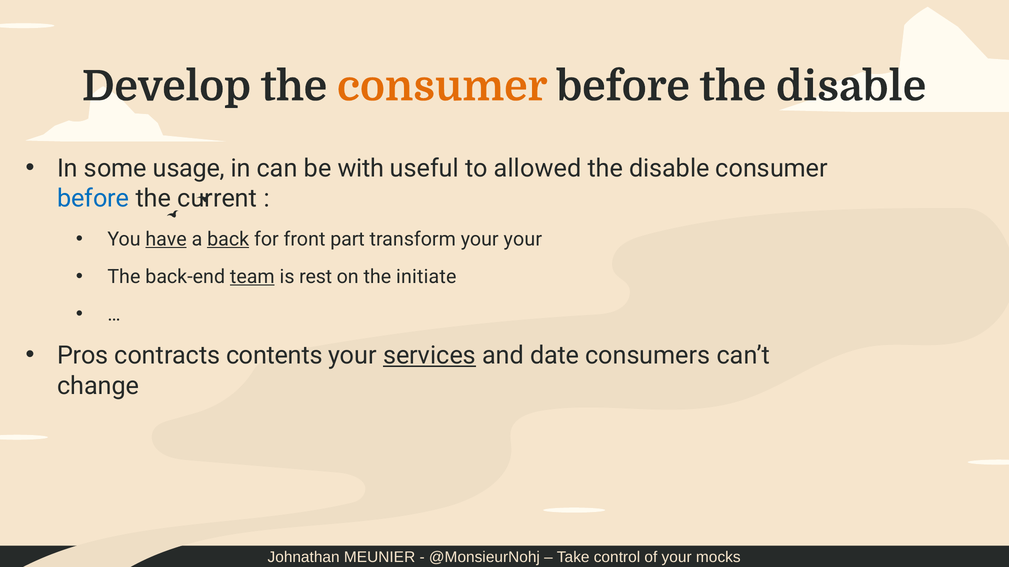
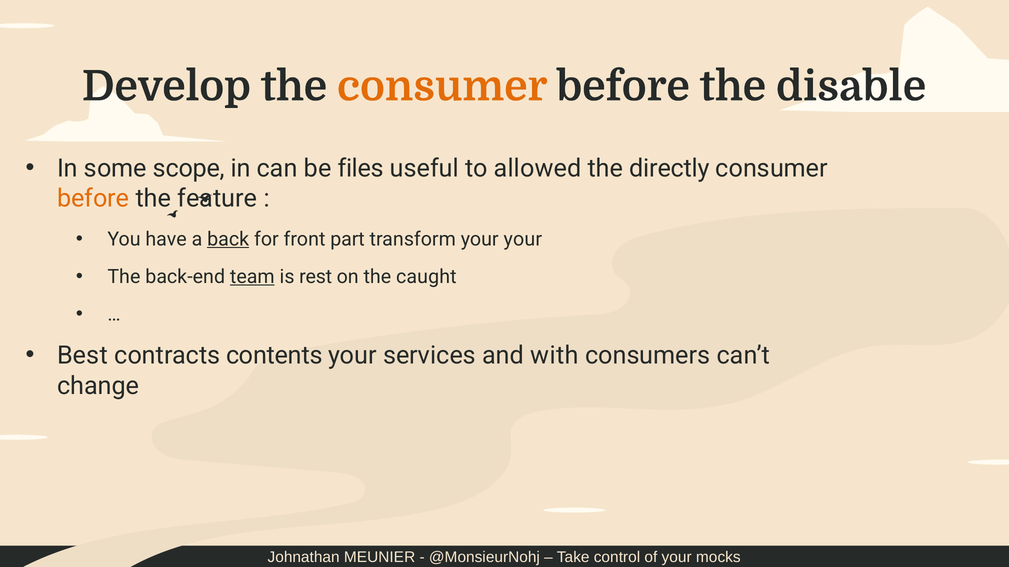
usage: usage -> scope (189, 169)
with: with -> files (361, 169)
disable: disable -> directly (669, 169)
before colour: blue -> orange (93, 199)
current: current -> feature (217, 199)
have underline: present -> none (166, 239)
initiate: initiate -> caught (426, 277)
Pros: Pros -> Best (82, 356)
services underline: present -> none (429, 356)
date: date -> with (554, 356)
